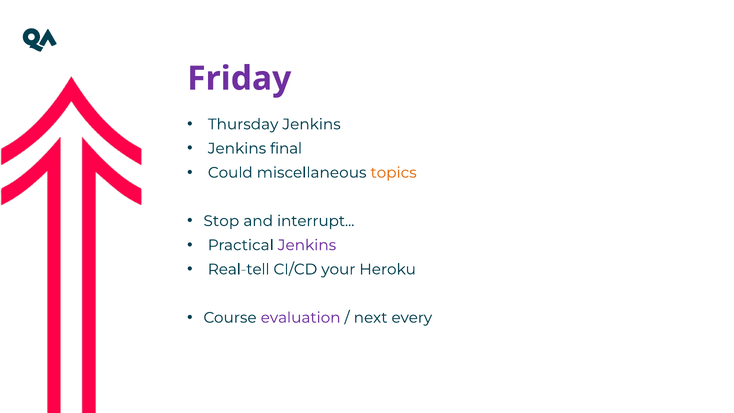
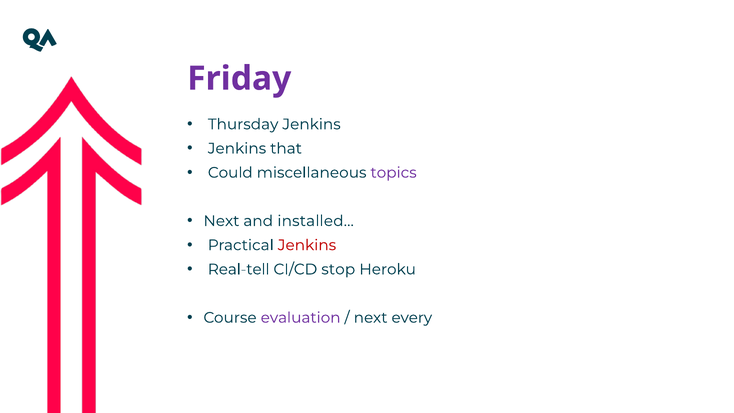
final: final -> that (286, 148)
topics colour: orange -> purple (394, 173)
Stop: Stop -> Next (221, 221)
interrupt: interrupt -> installed (316, 221)
Jenkins colour: purple -> red (307, 245)
your: your -> stop (338, 269)
